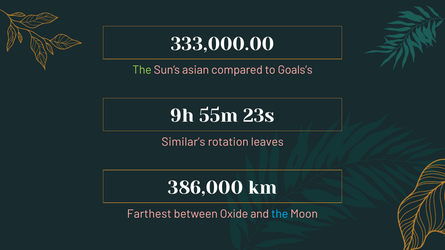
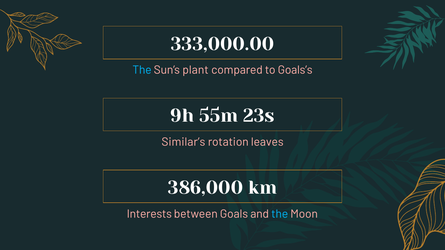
The colour: light green -> light blue (142, 70)
asian: asian -> plant (196, 70)
Farthest: Farthest -> Interests (149, 214)
Oxide: Oxide -> Goals (234, 214)
